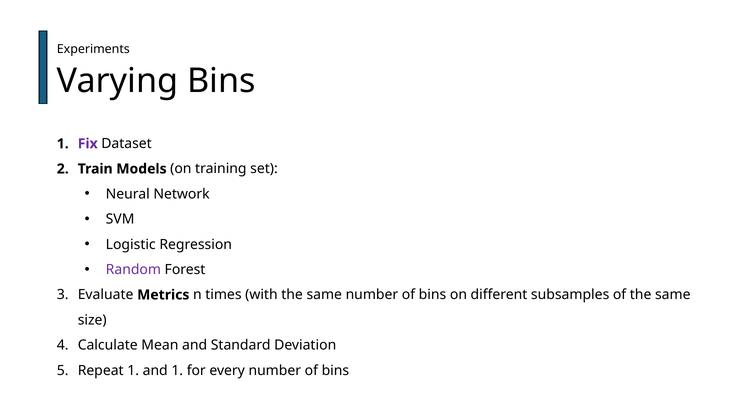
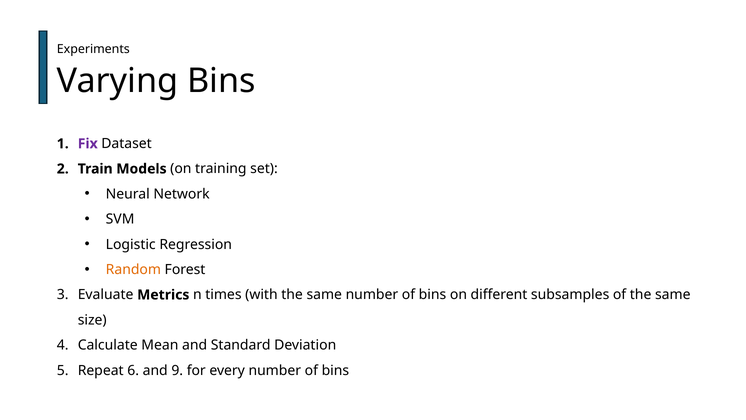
Random colour: purple -> orange (133, 269)
Repeat 1: 1 -> 6 (133, 370)
and 1: 1 -> 9 (177, 370)
